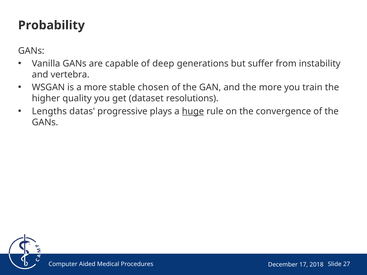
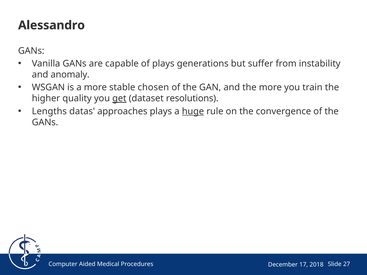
Probability: Probability -> Alessandro (51, 25)
of deep: deep -> plays (163, 64)
vertebra: vertebra -> anomaly (70, 75)
get underline: none -> present (119, 99)
progressive: progressive -> approaches (122, 111)
